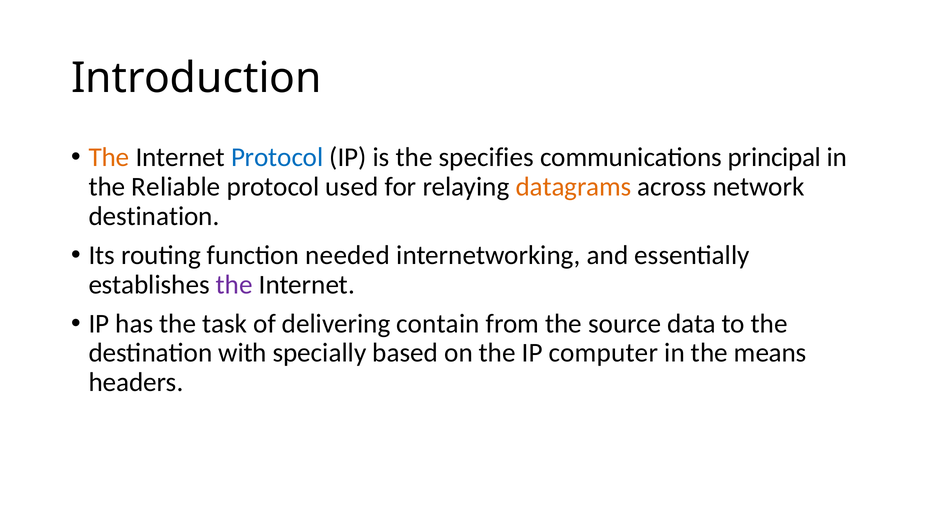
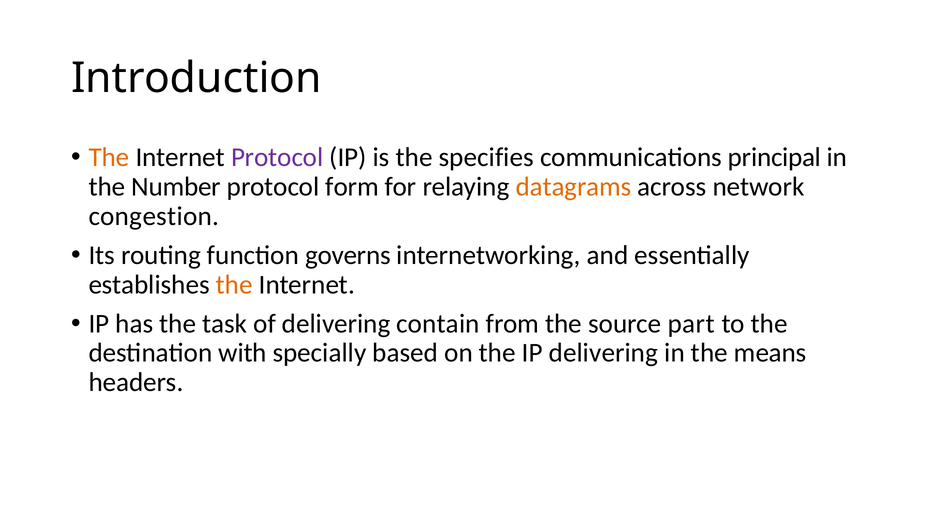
Protocol colour: blue -> purple (277, 158)
Reliable: Reliable -> Number (176, 187)
used: used -> form (352, 187)
destination: destination -> congestion (154, 216)
needed: needed -> governs (348, 255)
the colour: purple -> orange (234, 285)
data: data -> part (691, 324)
IP computer: computer -> delivering (603, 353)
